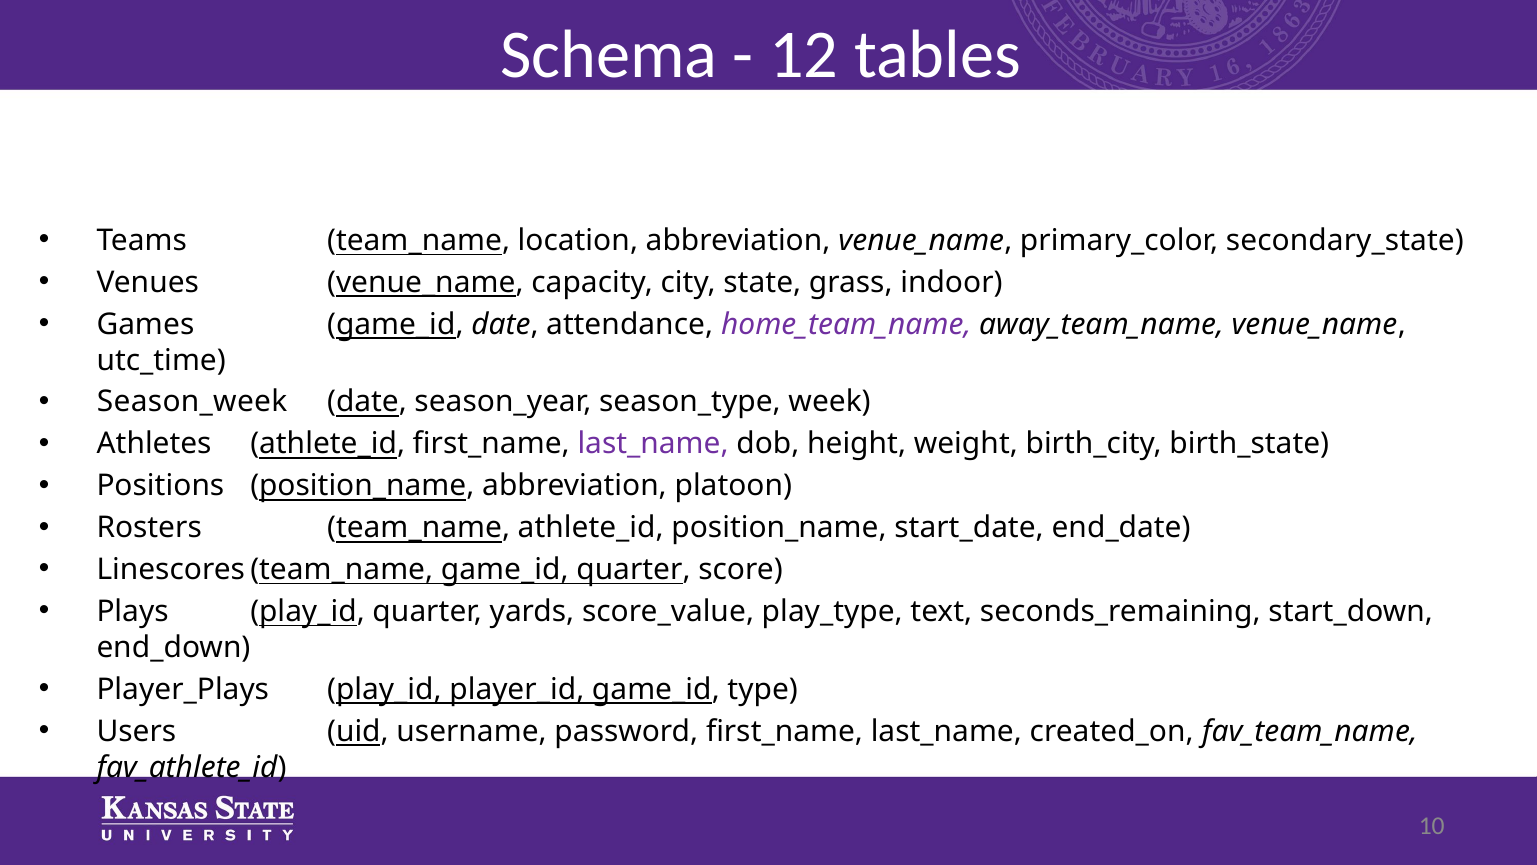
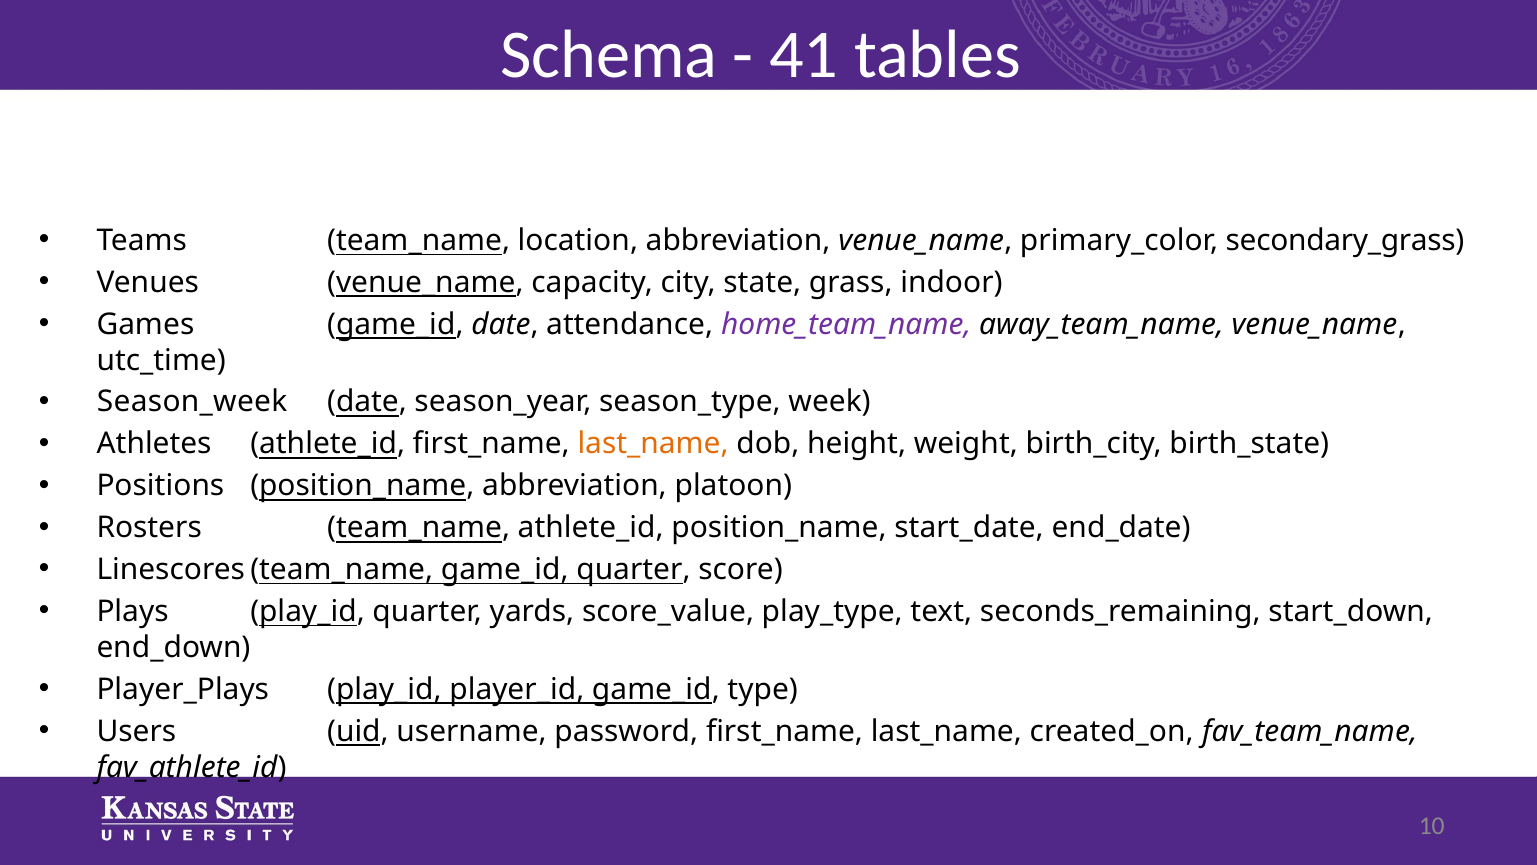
12: 12 -> 41 (804, 55)
secondary_state: secondary_state -> secondary_grass (1345, 240)
last_name colour: purple -> orange (653, 444)
